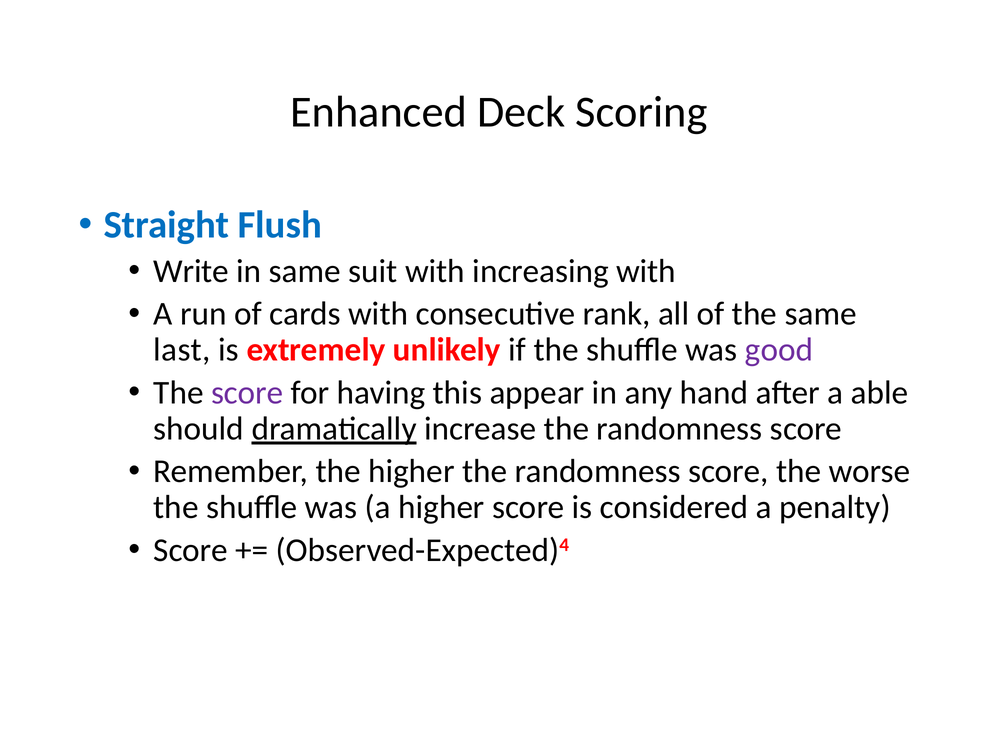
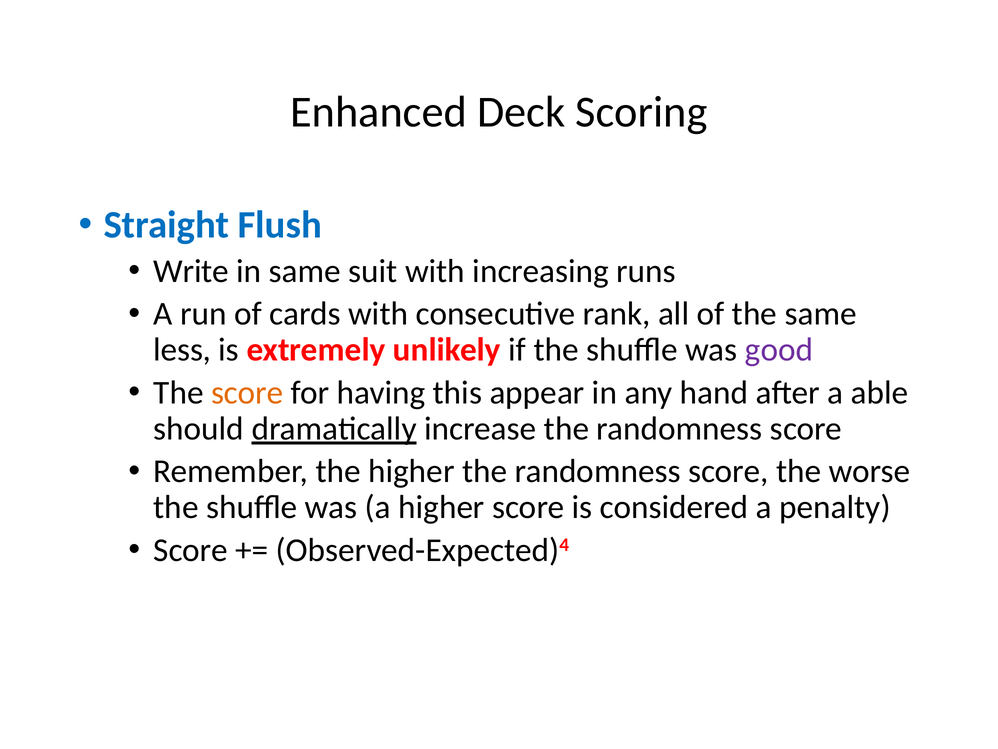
increasing with: with -> runs (646, 271)
last: last -> less (182, 350)
score colour: purple -> orange (247, 392)
